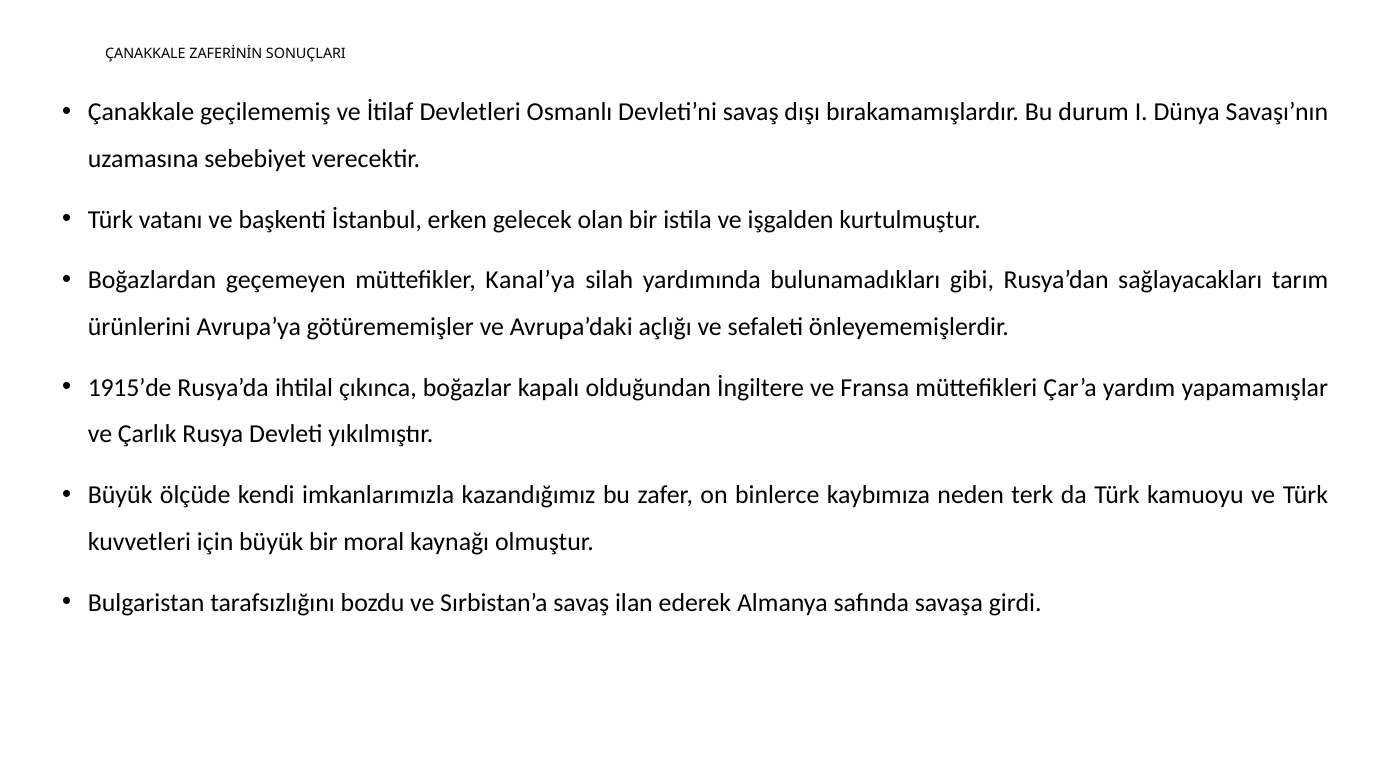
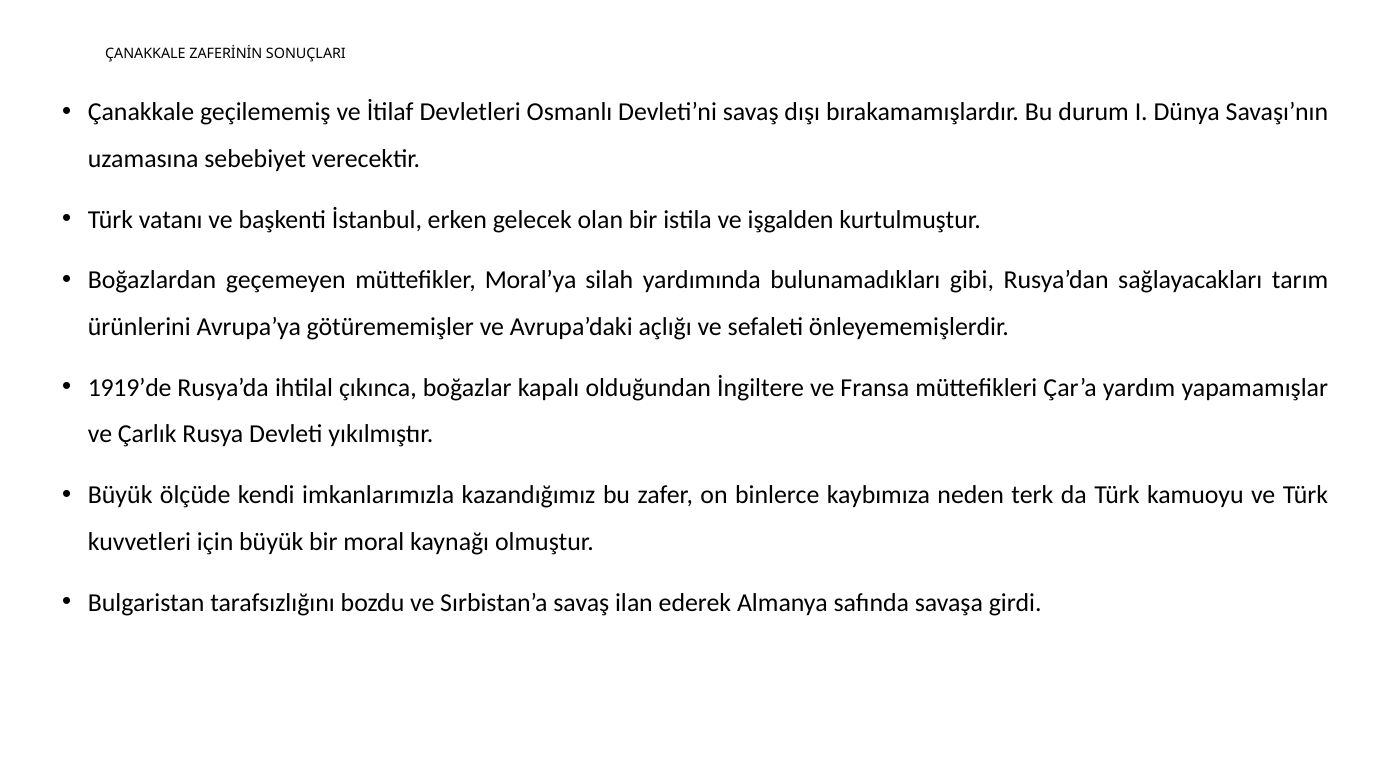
Kanal’ya: Kanal’ya -> Moral’ya (531, 281)
1915’de: 1915’de -> 1919’de (130, 388)
